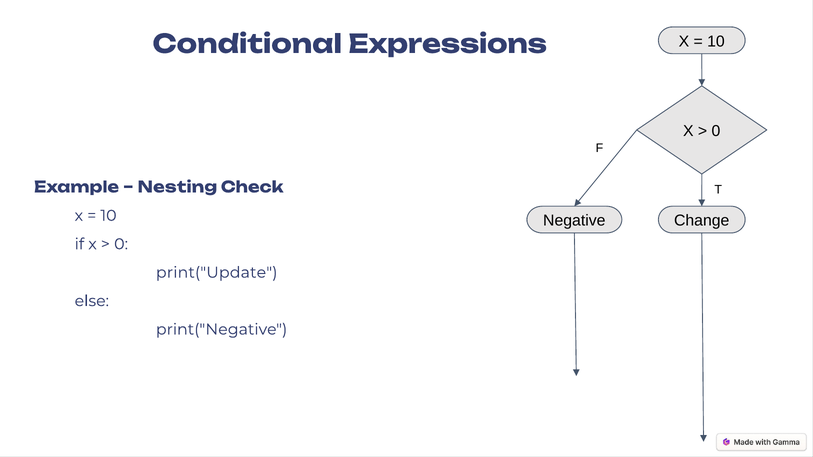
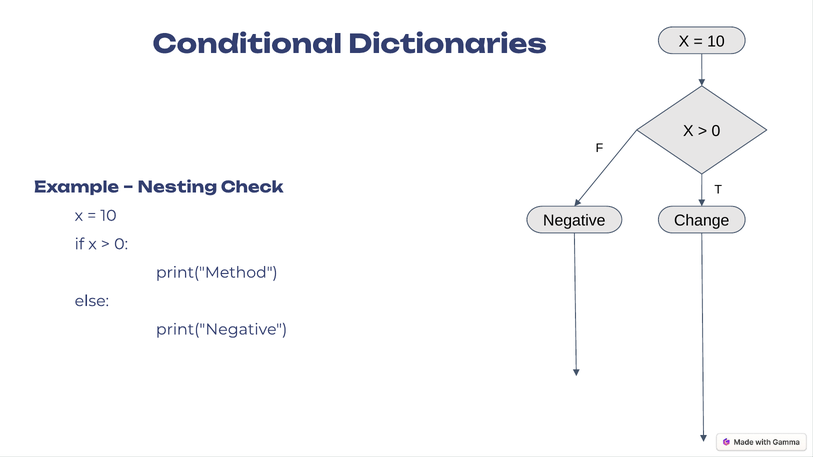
Expressions: Expressions -> Dictionaries (448, 44)
print("Update: print("Update -> print("Method (217, 273)
